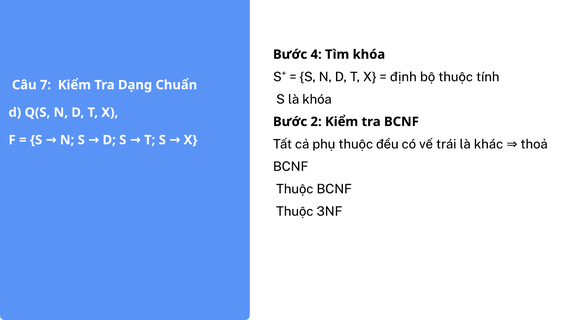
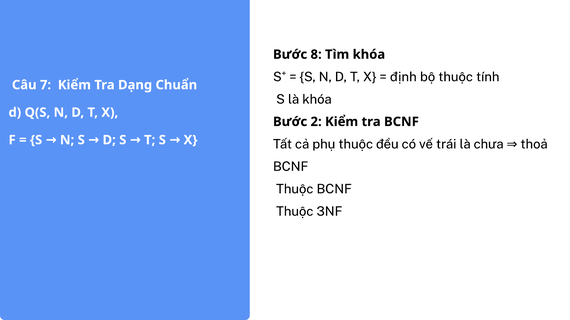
4: 4 -> 8 (316, 55)
khác: khác -> chưa (489, 144)
